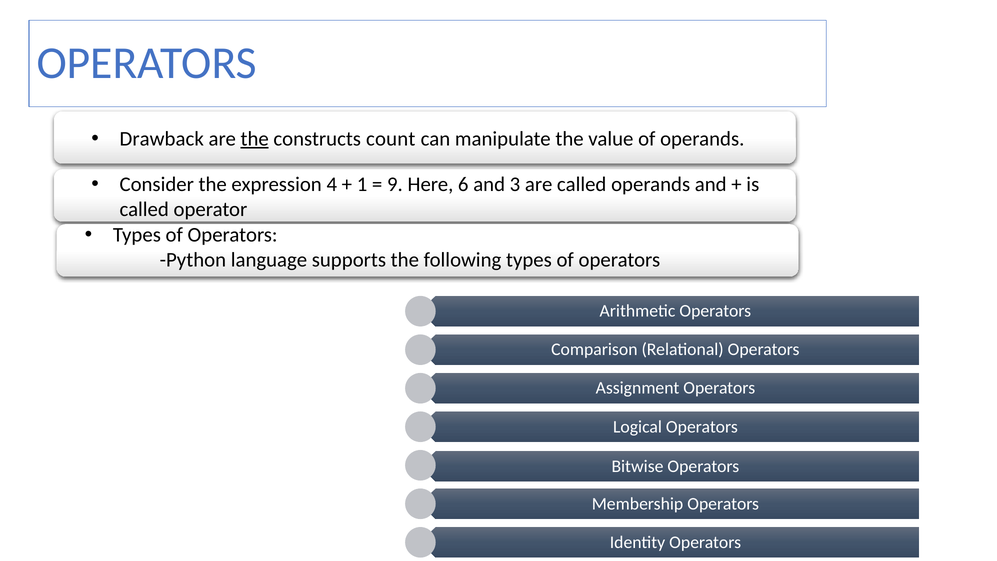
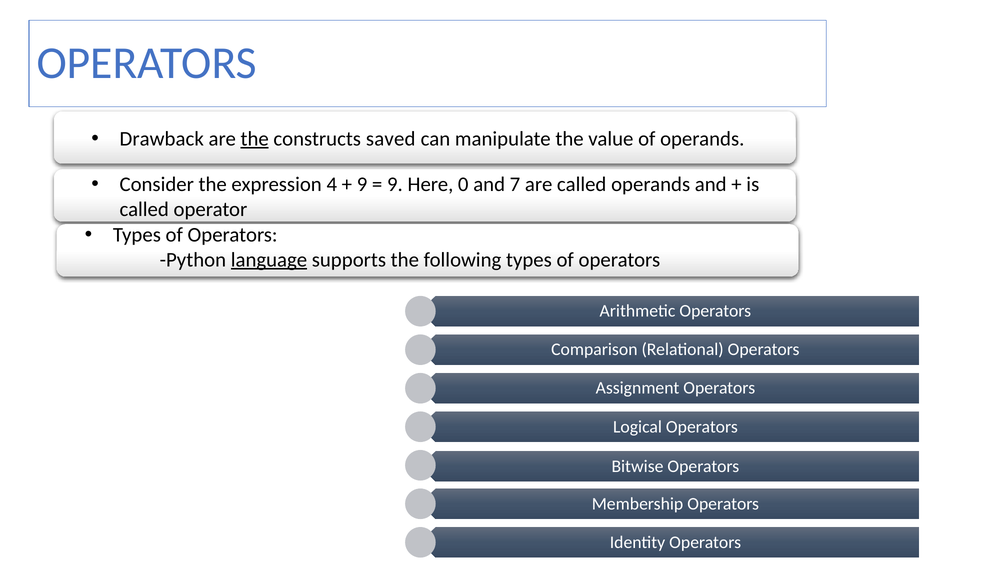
count: count -> saved (391, 139)
1: 1 -> 9 (362, 184)
6: 6 -> 0 (463, 184)
3: 3 -> 7 (515, 184)
language underline: none -> present (269, 260)
